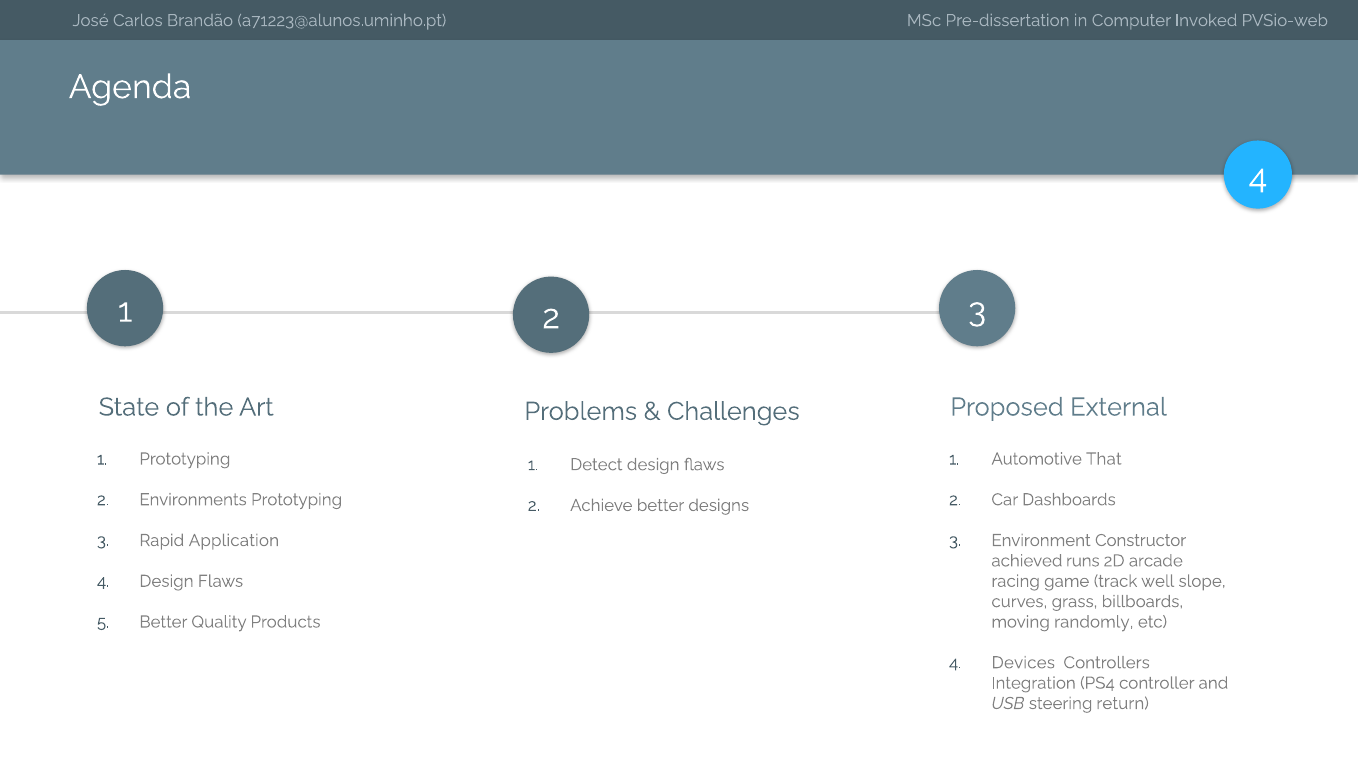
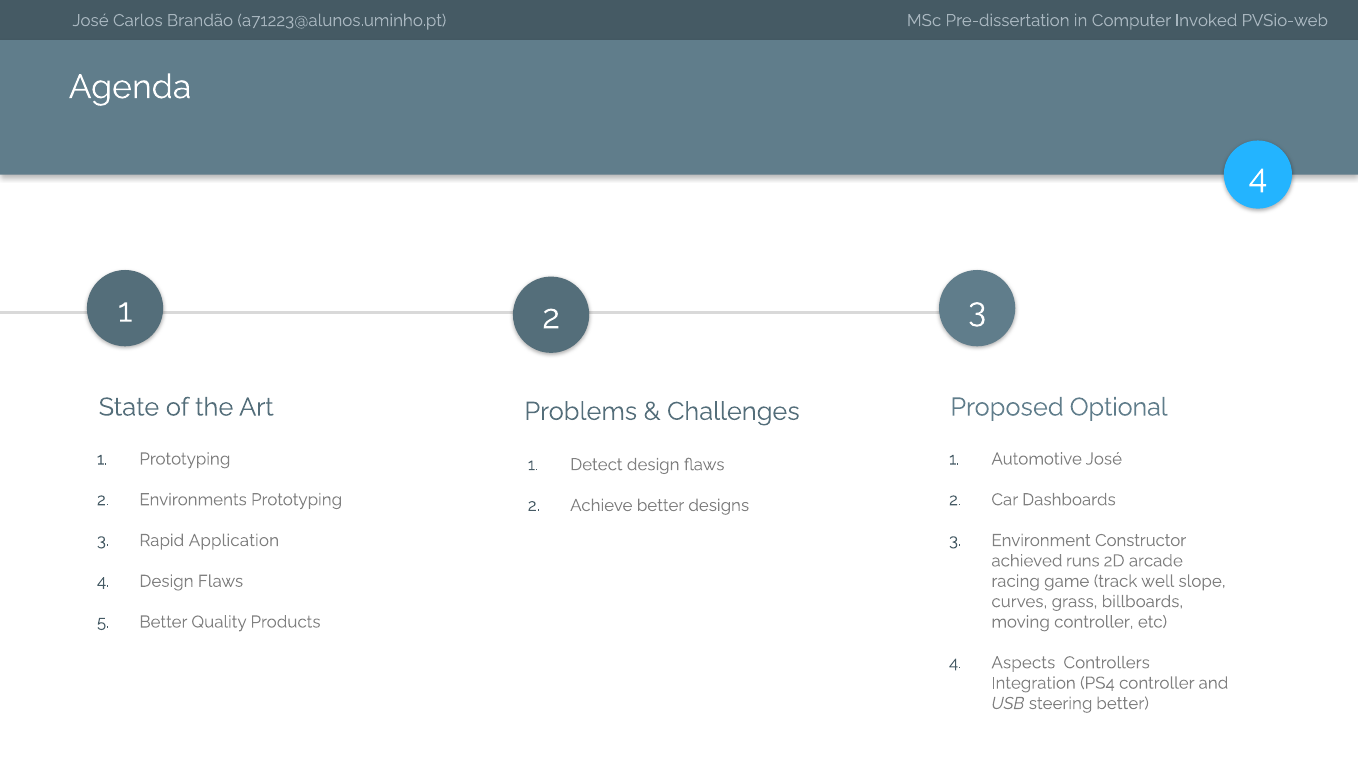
External: External -> Optional (1119, 407)
Automotive That: That -> José (1104, 459)
moving randomly: randomly -> controller (1094, 622)
Devices: Devices -> Aspects (1023, 663)
steering return: return -> better (1123, 703)
